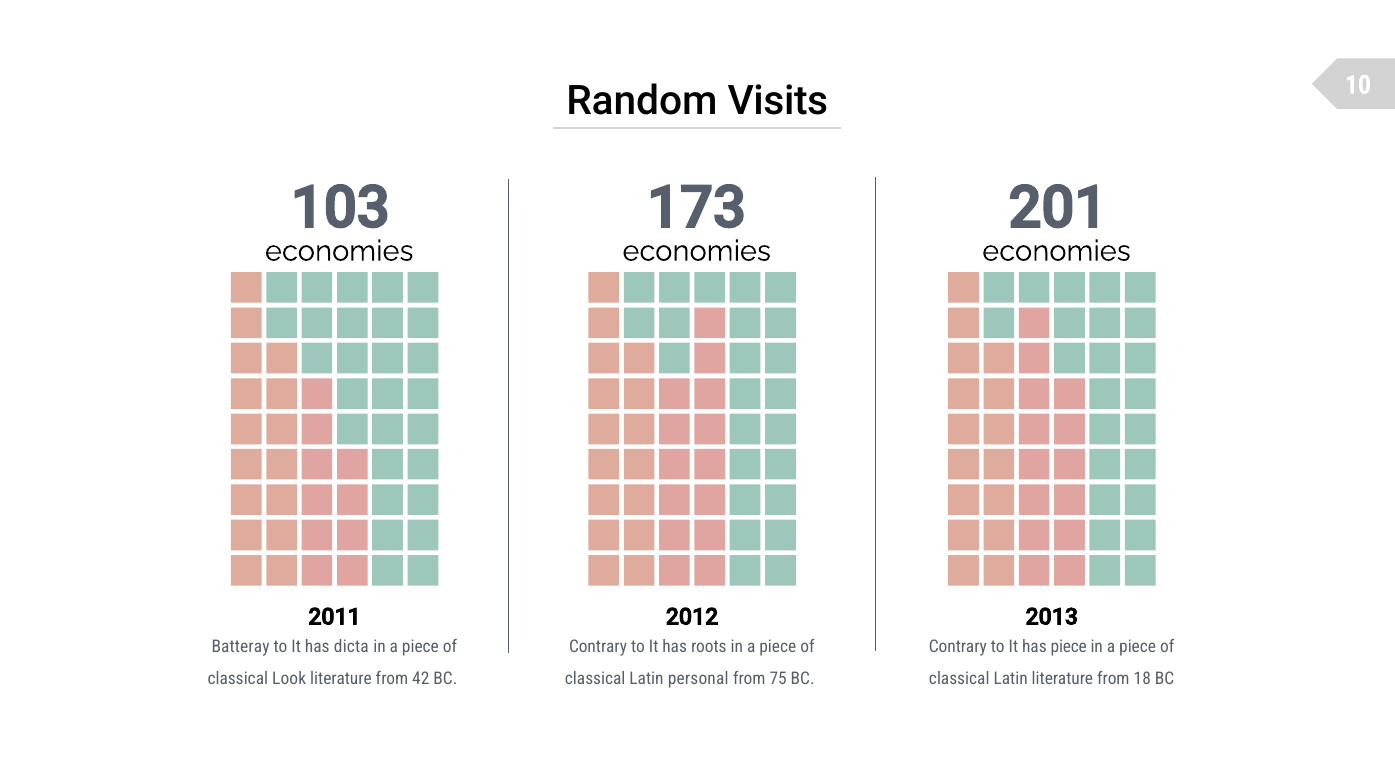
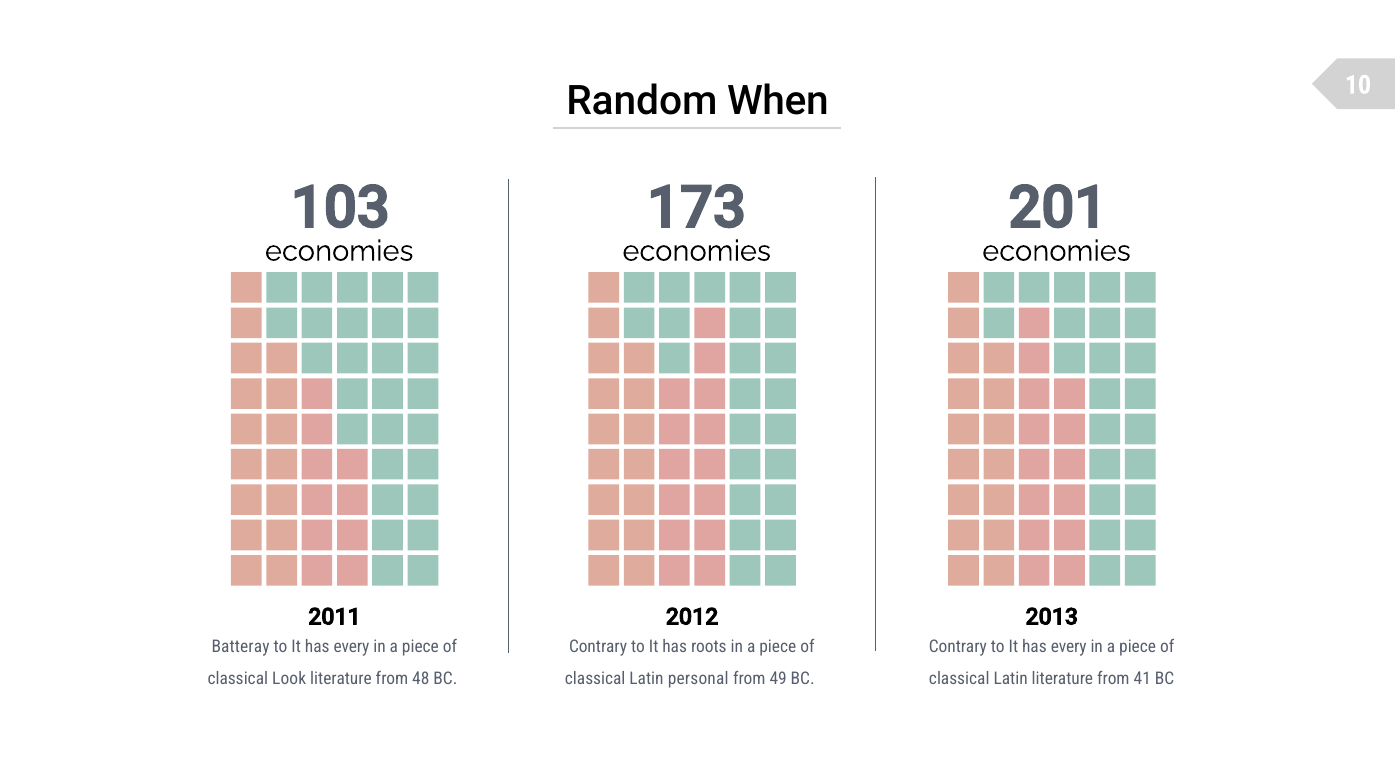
Visits: Visits -> When (778, 101)
dicta: dicta -> every (352, 648)
piece: piece -> every (1069, 648)
42: 42 -> 48 (421, 679)
75: 75 -> 49 (778, 679)
18: 18 -> 41 (1142, 679)
